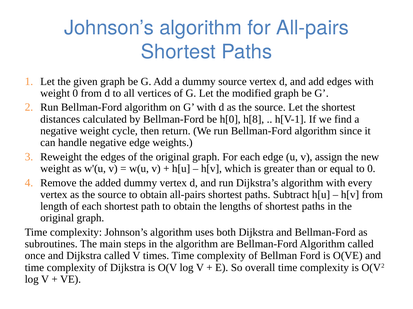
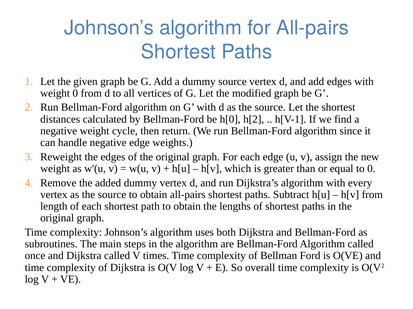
h[8: h[8 -> h[2 (254, 119)
